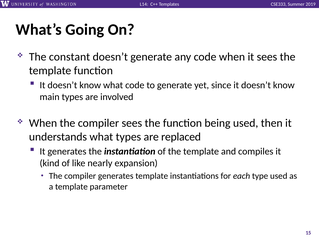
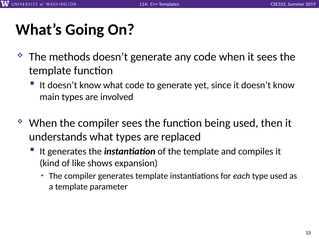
constant: constant -> methods (70, 57)
nearly: nearly -> shows (100, 163)
